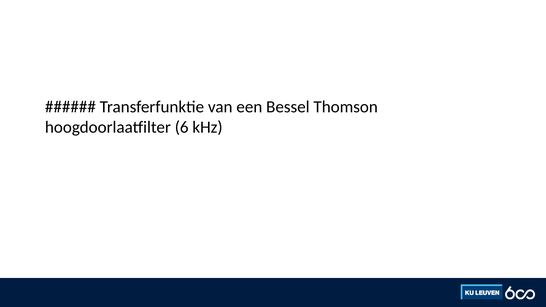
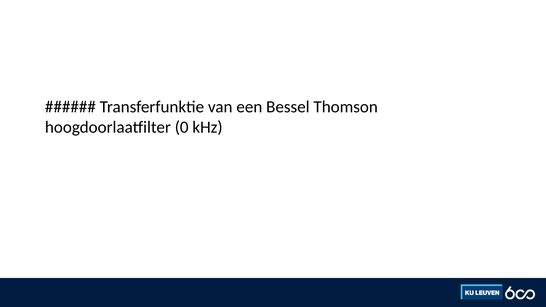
6: 6 -> 0 (182, 127)
